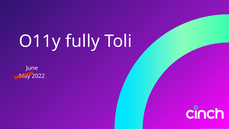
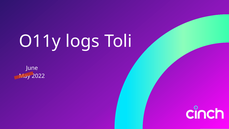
fully: fully -> logs (82, 41)
